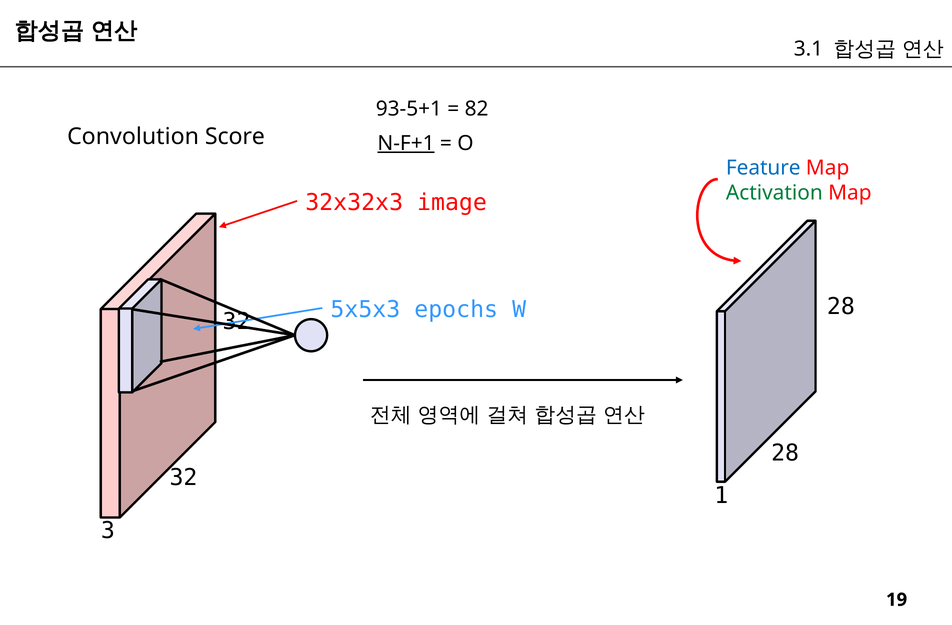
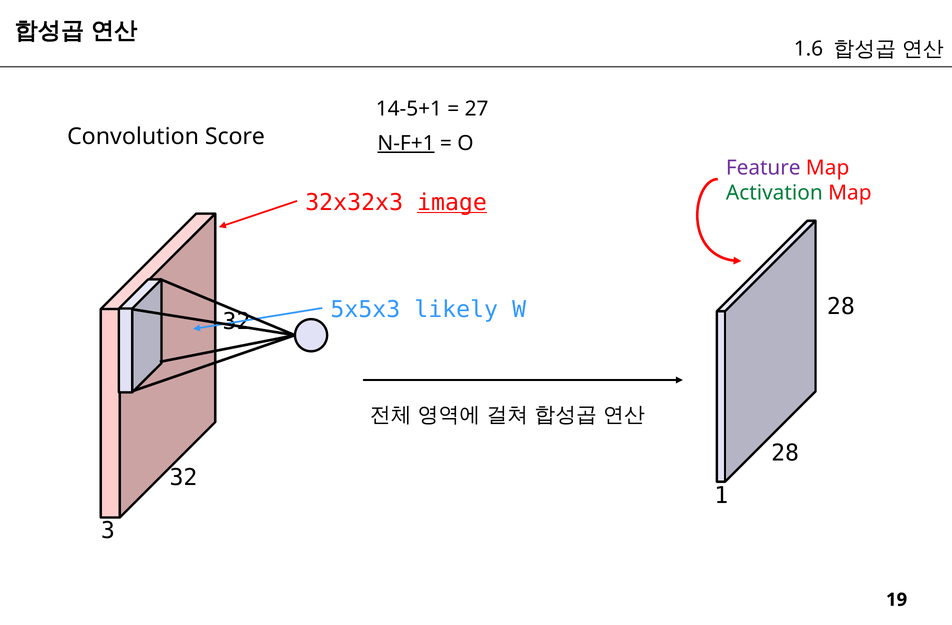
3.1: 3.1 -> 1.6 (808, 49)
93-5+1: 93-5+1 -> 14-5+1 (409, 109)
82: 82 -> 27 (477, 109)
Feature colour: blue -> purple (763, 168)
image underline: none -> present (452, 203)
epochs: epochs -> likely (456, 310)
